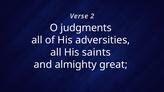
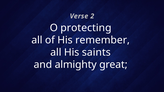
judgments: judgments -> protecting (86, 28)
adversities: adversities -> remember (103, 40)
